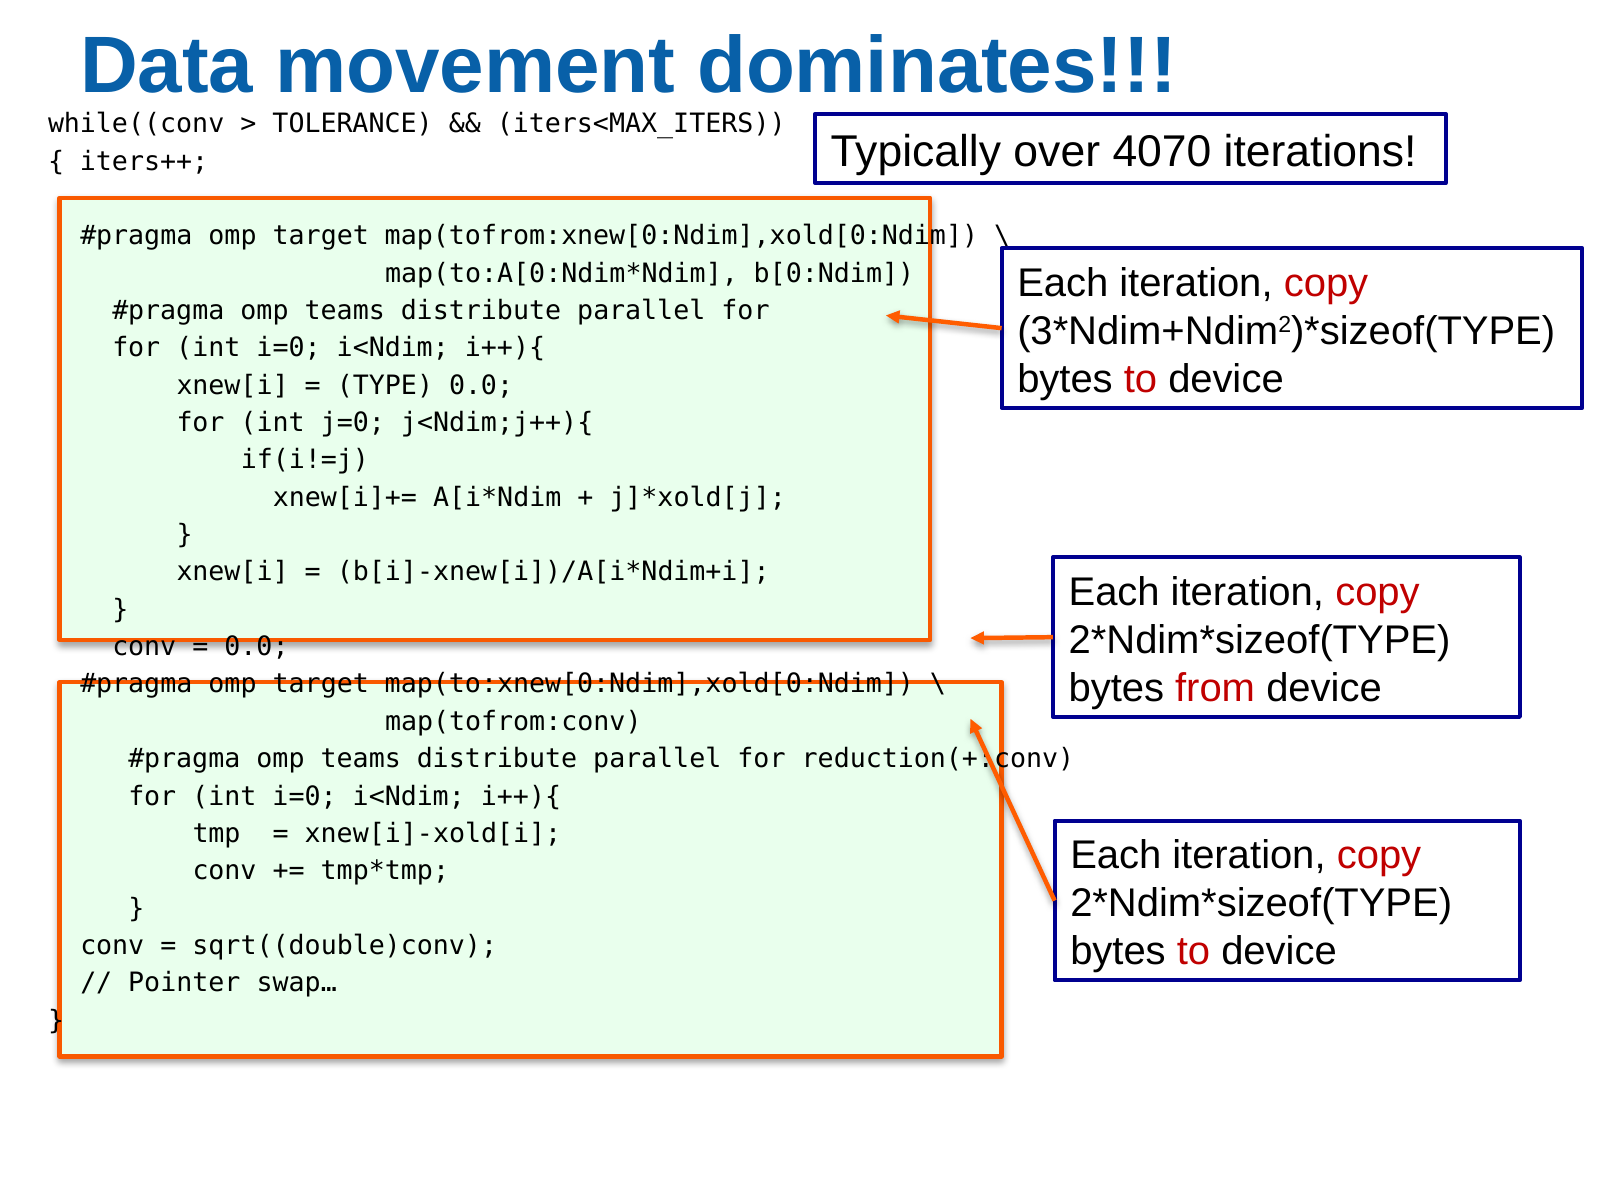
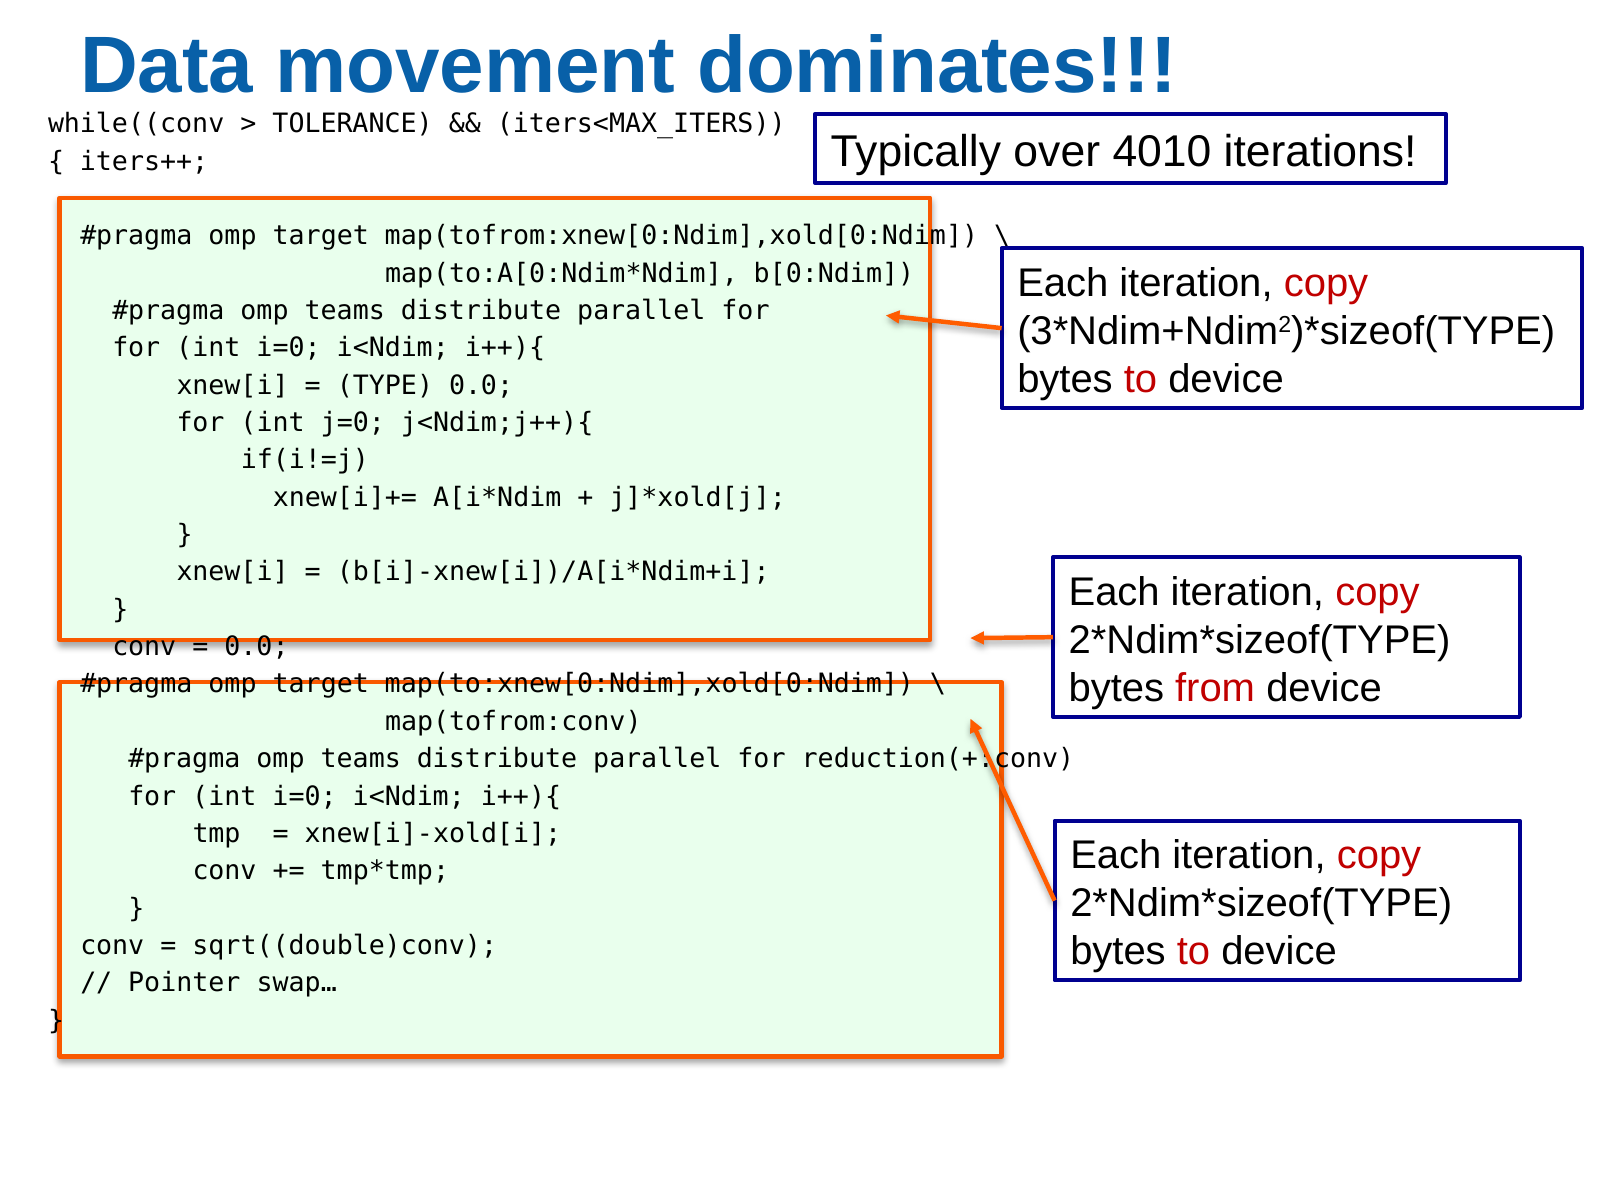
4070: 4070 -> 4010 (1162, 152)
